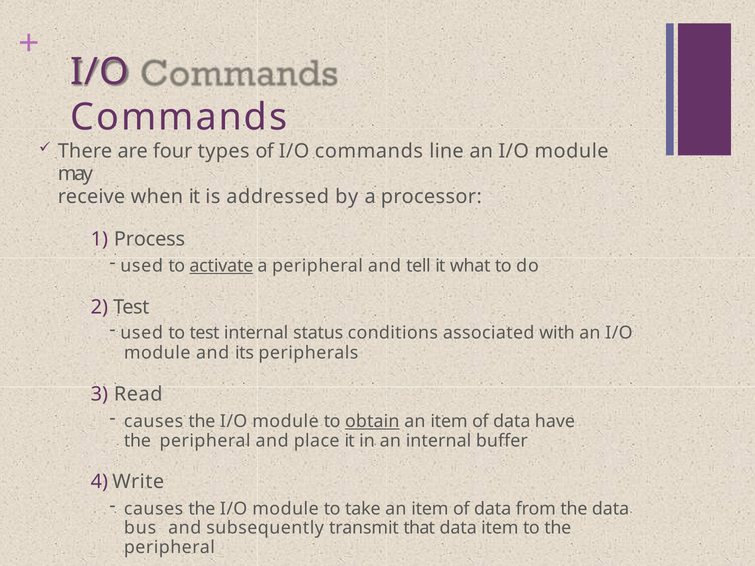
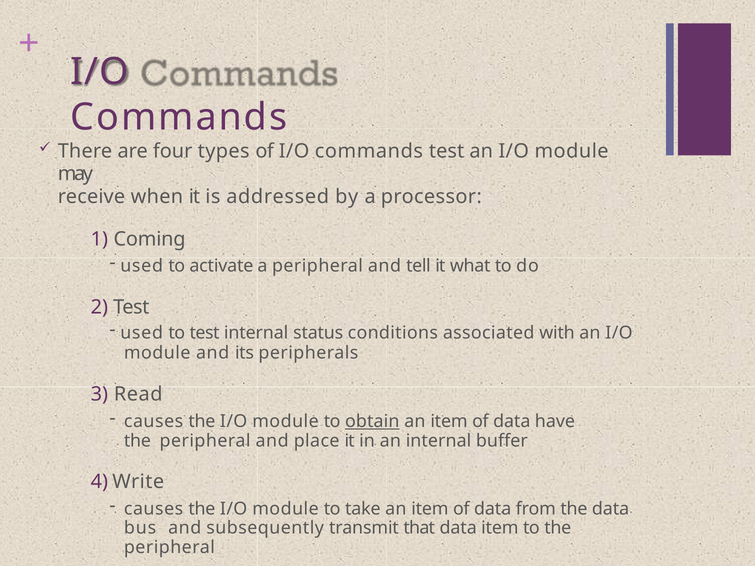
commands line: line -> test (447, 151)
Process: Process -> Coming (150, 239)
activate underline: present -> none (221, 266)
